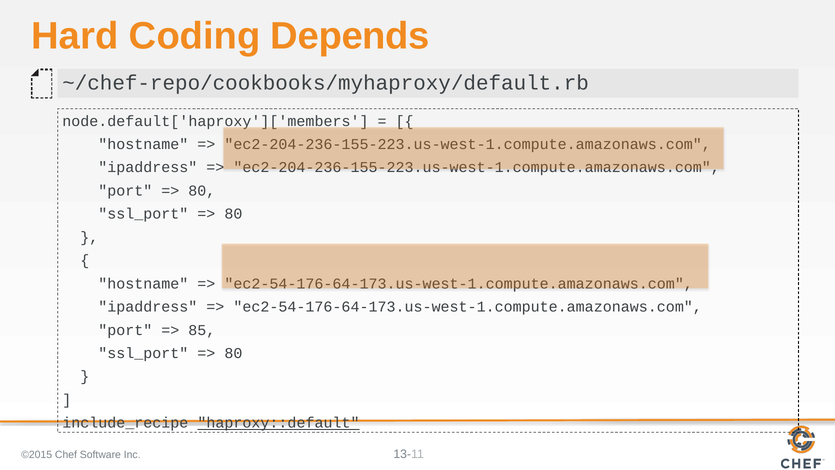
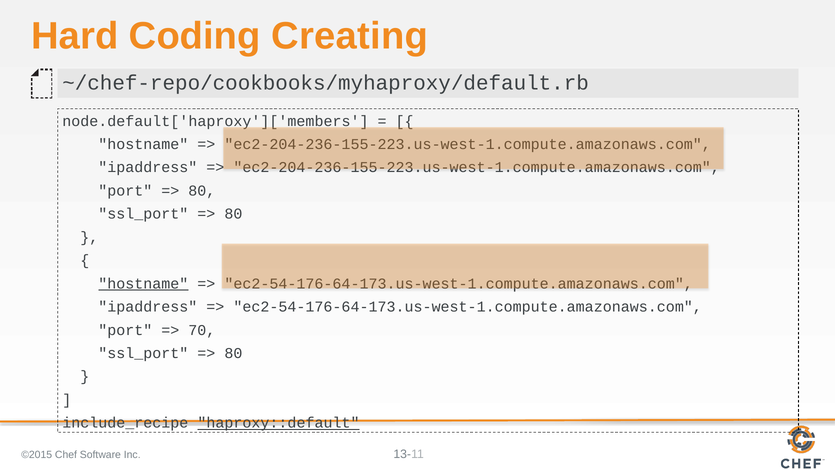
Depends: Depends -> Creating (350, 36)
hostname underline: none -> present (143, 283)
85: 85 -> 70 (202, 330)
